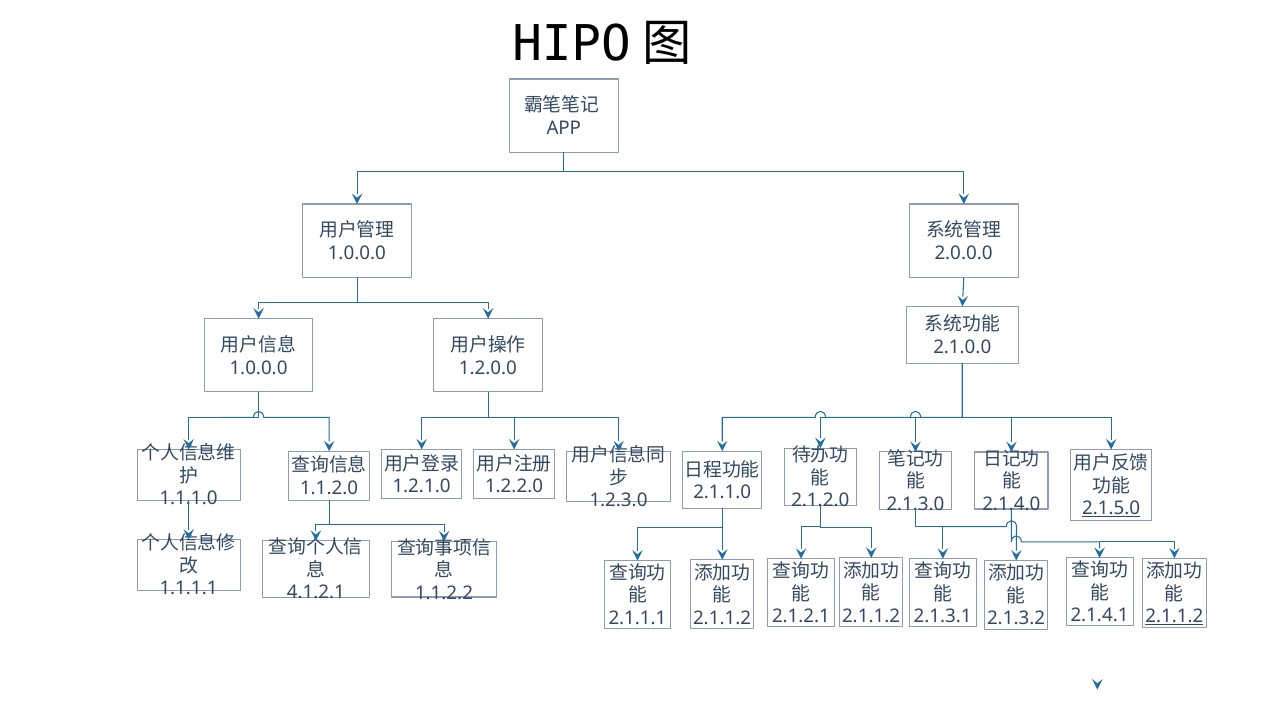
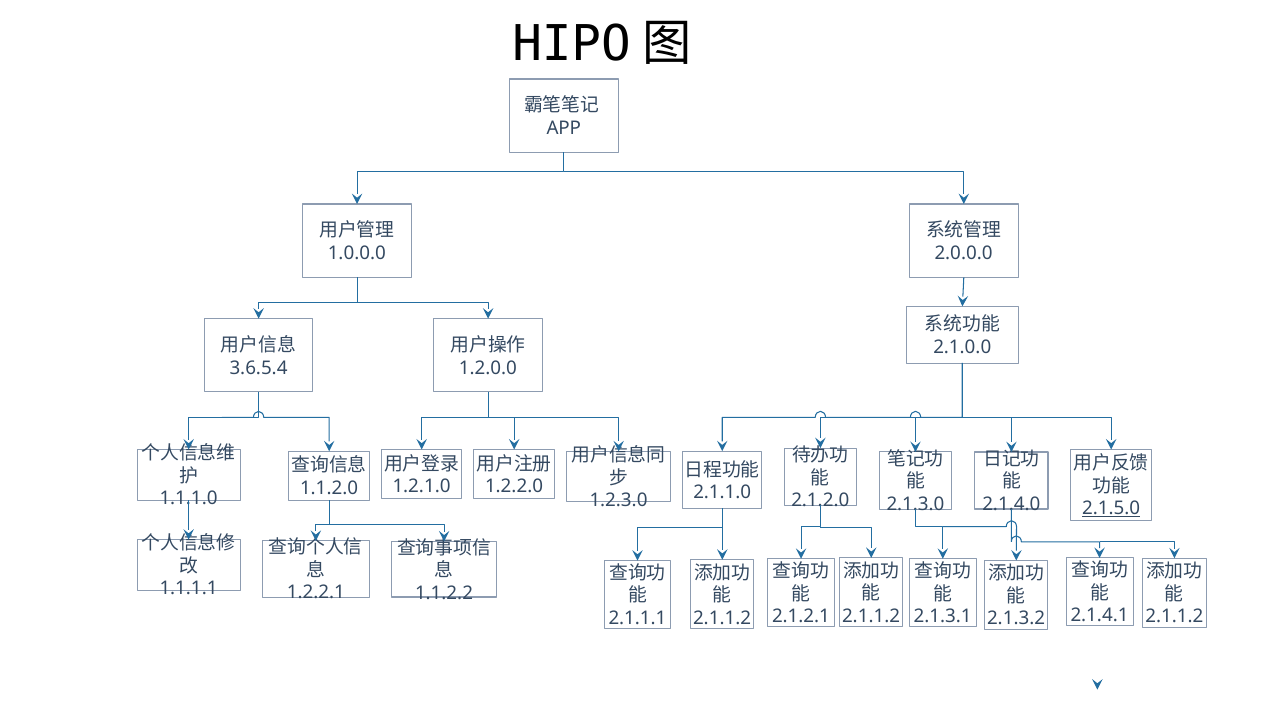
1.0.0.0: 1.0.0.0 -> 3.6.5.4 (259, 368)
4.1.2.1: 4.1.2.1 -> 1.2.2.1 (316, 592)
2.1.1.2 underline: present -> none (1174, 616)
